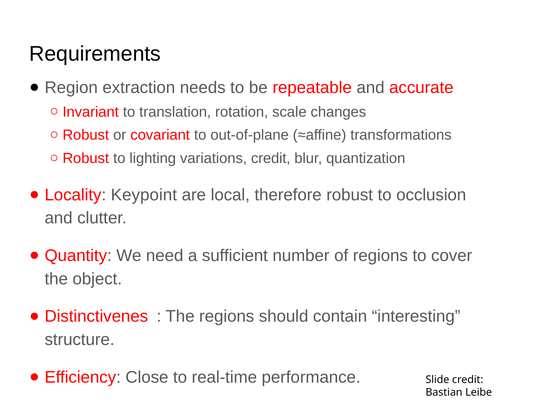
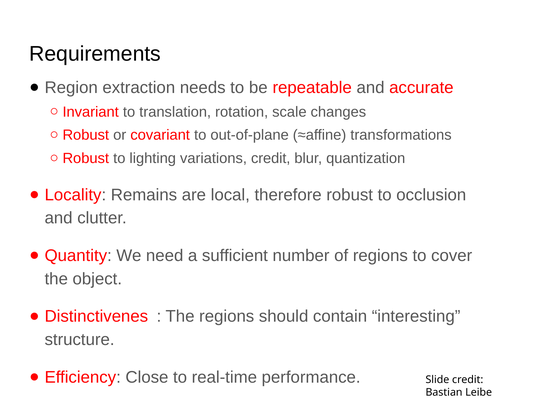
Keypoint: Keypoint -> Remains (144, 195)
